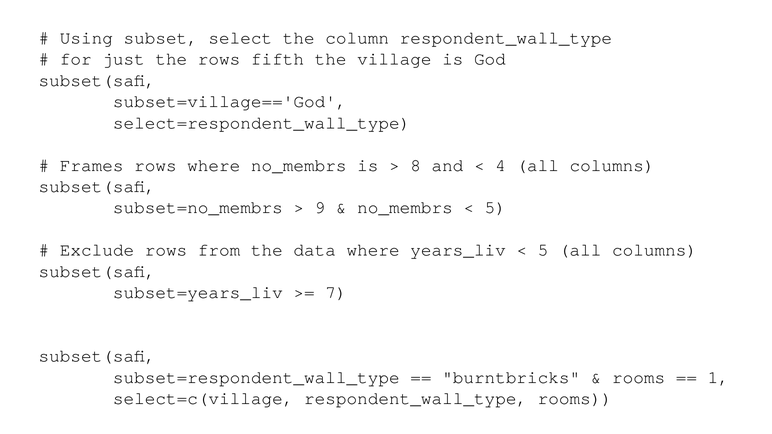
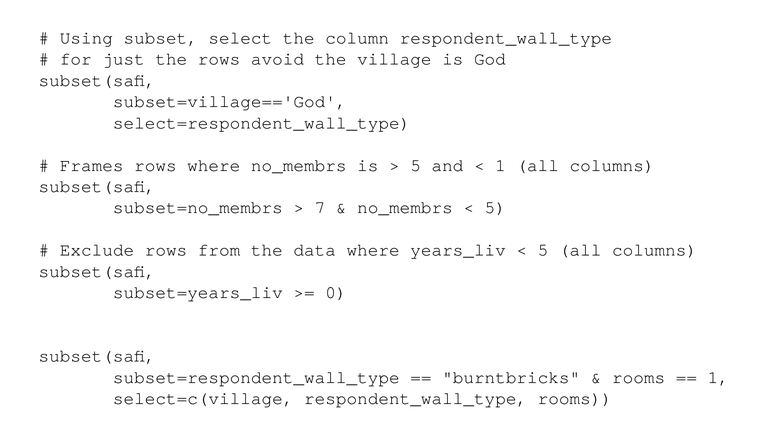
fifth: fifth -> avoid (277, 59)
8: 8 -> 5 (416, 165)
4: 4 -> 1 (501, 165)
9: 9 -> 7 (320, 208)
7: 7 -> 0 (336, 293)
